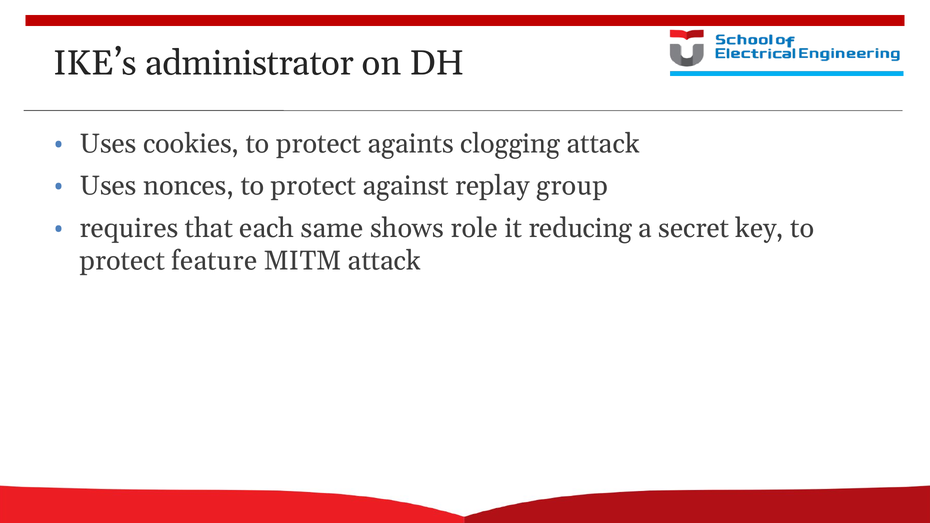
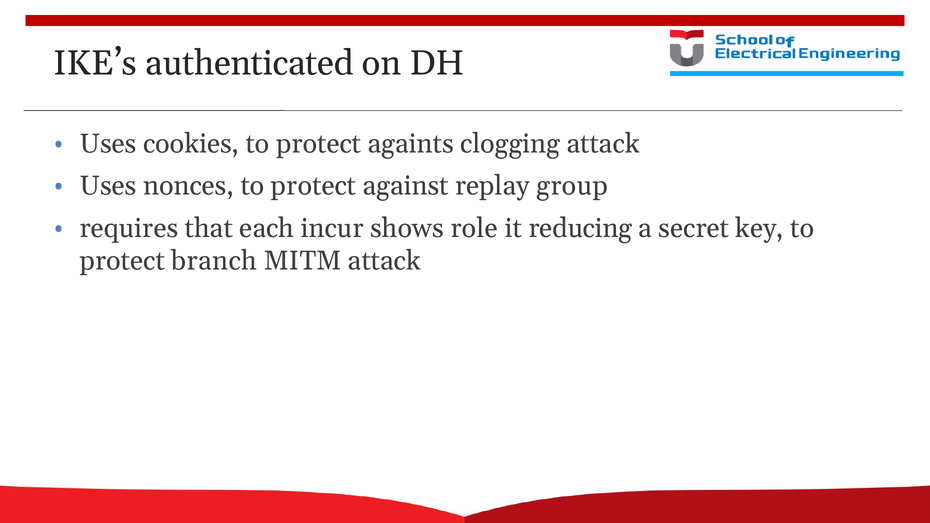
administrator: administrator -> authenticated (250, 63)
same: same -> incur (332, 228)
feature: feature -> branch (214, 261)
